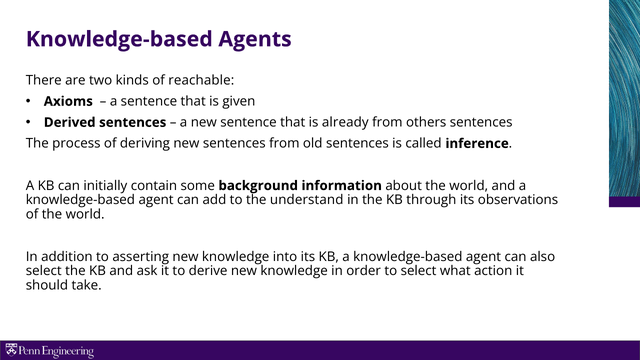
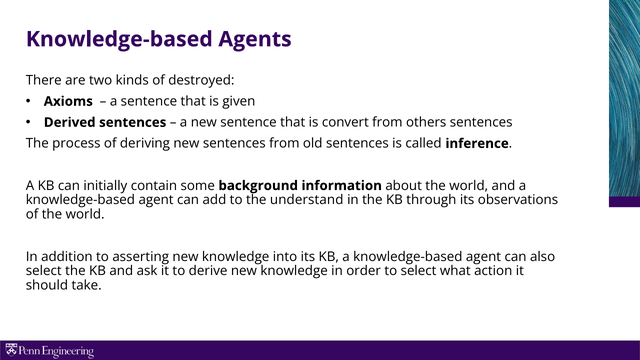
reachable: reachable -> destroyed (201, 80)
already: already -> convert (345, 122)
